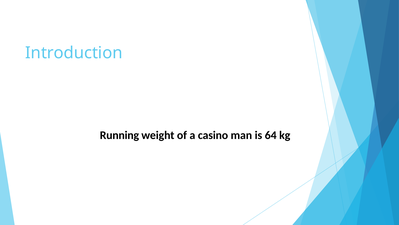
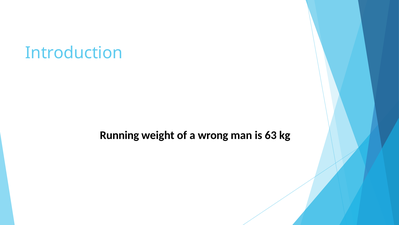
casino: casino -> wrong (213, 135)
64: 64 -> 63 (271, 135)
